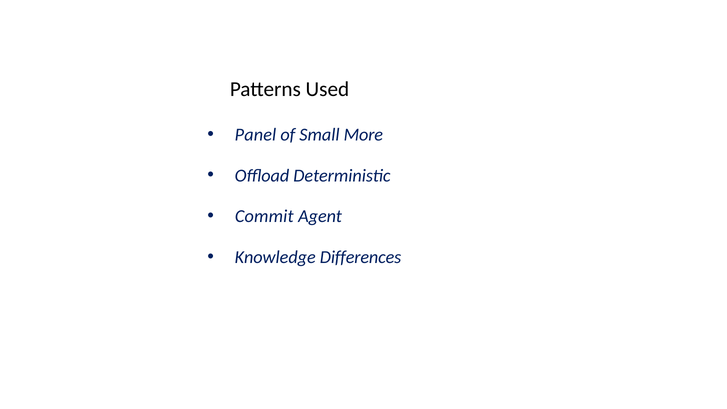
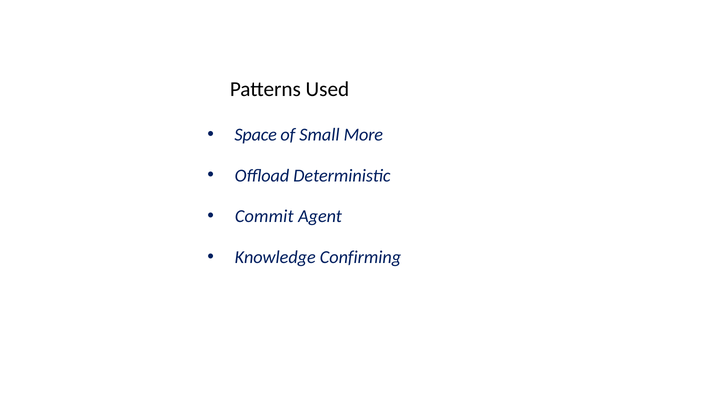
Panel: Panel -> Space (256, 135)
Differences: Differences -> Confirming (360, 257)
